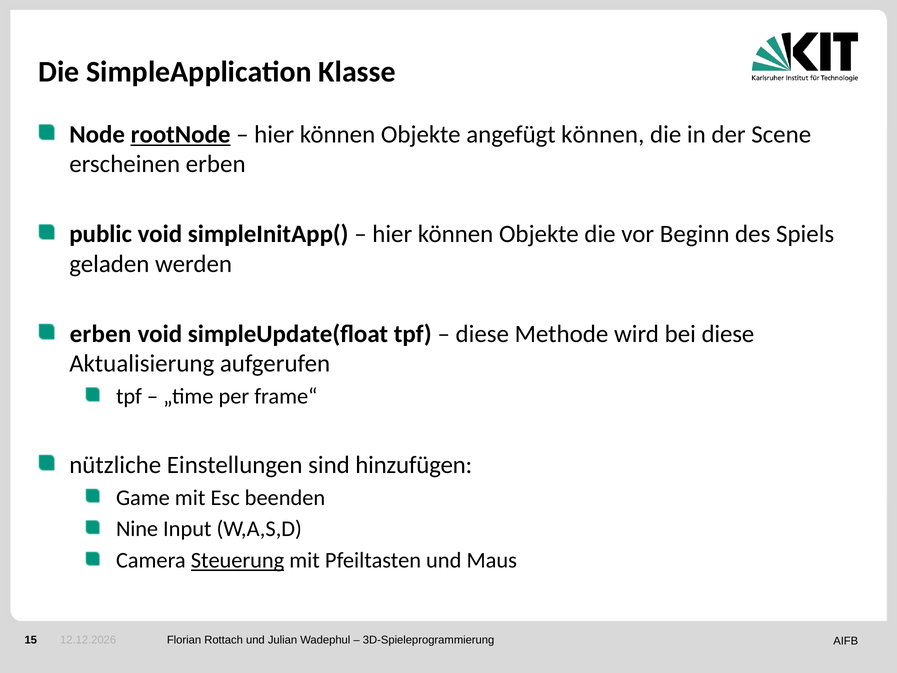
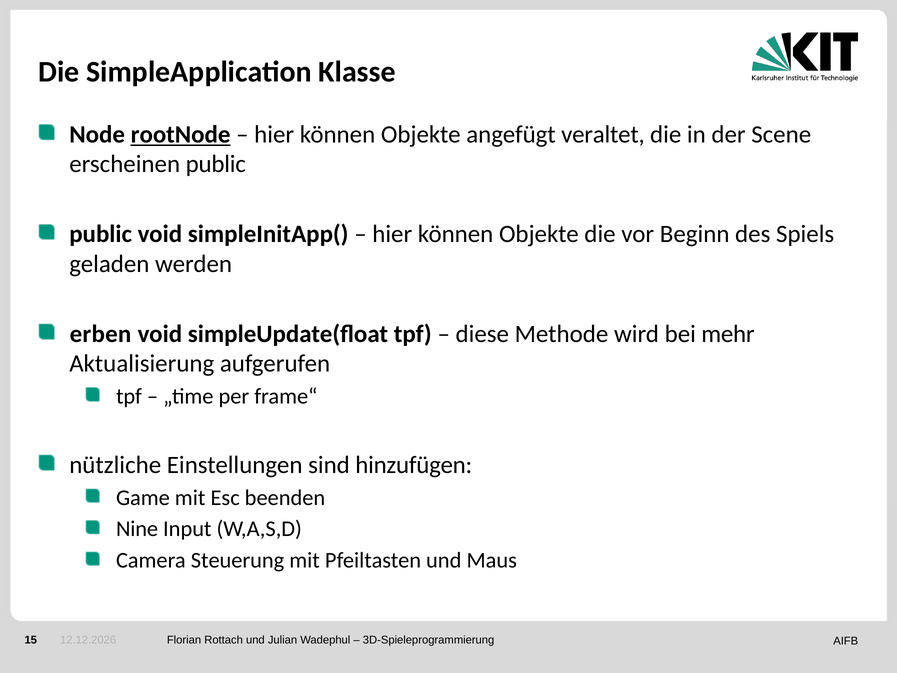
angefügt können: können -> veraltet (603, 134)
erscheinen erben: erben -> public (216, 164)
bei diese: diese -> mehr (728, 334)
Steuerung underline: present -> none (238, 560)
